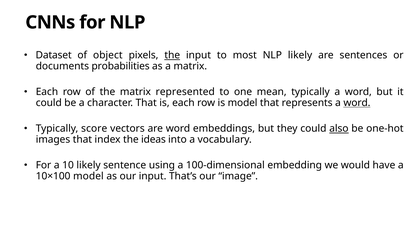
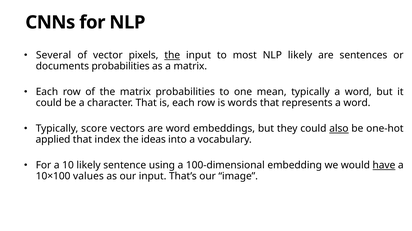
Dataset: Dataset -> Several (54, 55)
object: object -> vector (108, 55)
matrix represented: represented -> probabilities (185, 92)
is model: model -> words (242, 103)
word underline: present -> none (357, 103)
images: images -> applied (53, 140)
have underline: none -> present (384, 166)
10×100 model: model -> values (88, 177)
